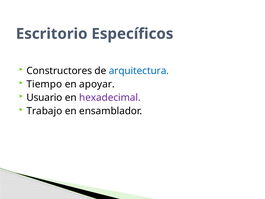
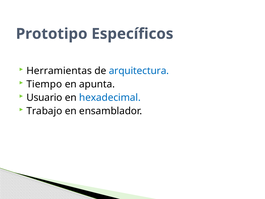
Escritorio: Escritorio -> Prototipo (52, 34)
Constructores: Constructores -> Herramientas (59, 71)
apoyar: apoyar -> apunta (97, 84)
hexadecimal colour: purple -> blue (110, 97)
